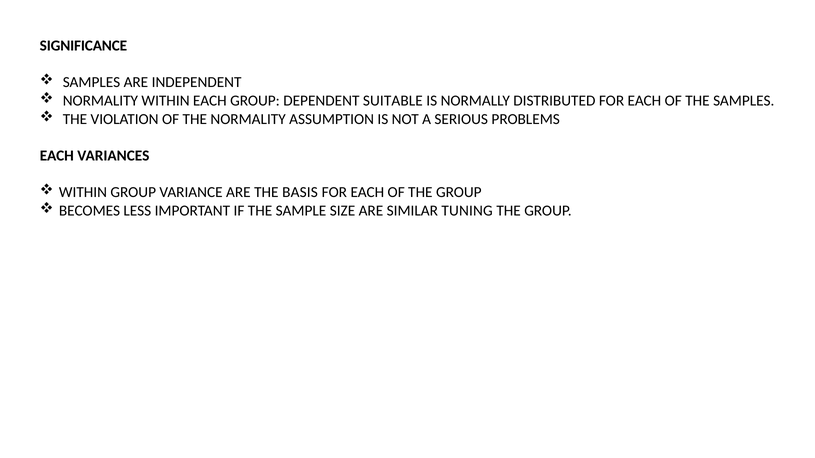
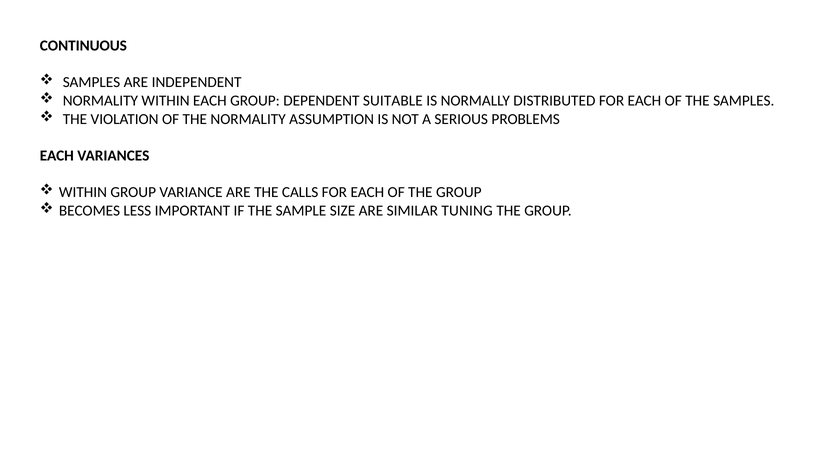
SIGNIFICANCE: SIGNIFICANCE -> CONTINUOUS (83, 46)
BASIS: BASIS -> CALLS (300, 193)
